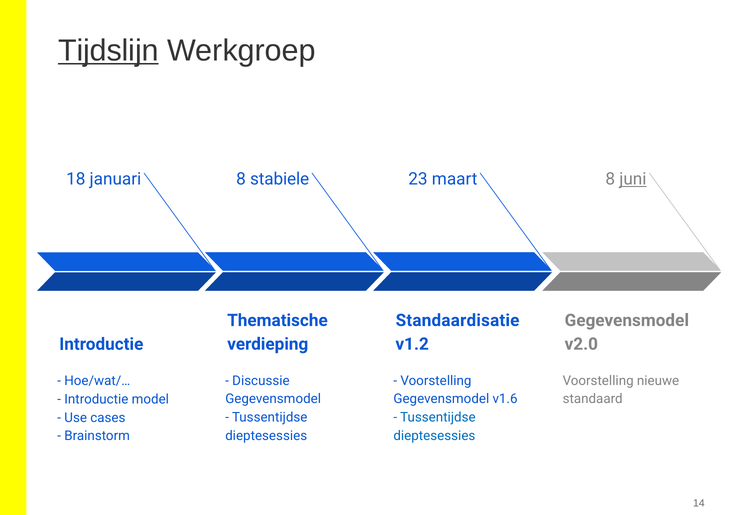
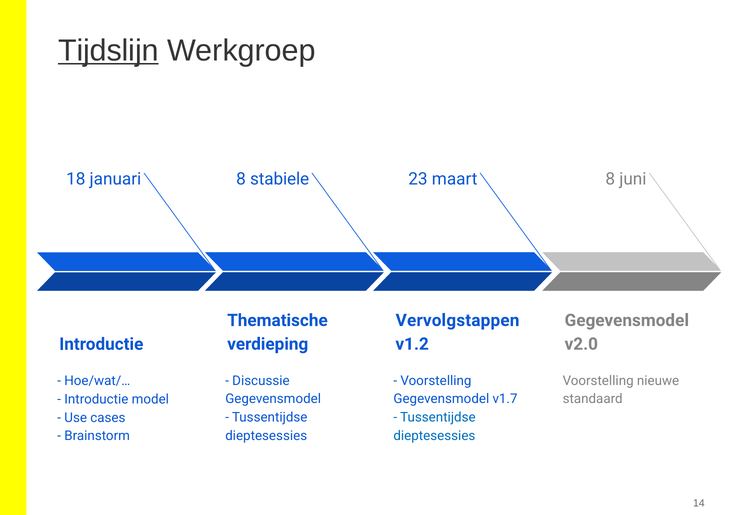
juni underline: present -> none (633, 179)
Standaardisatie: Standaardisatie -> Vervolgstappen (458, 320)
v1.6: v1.6 -> v1.7 (505, 399)
